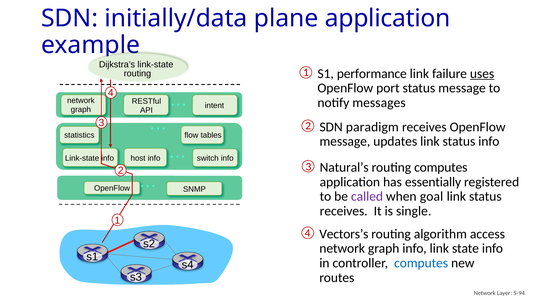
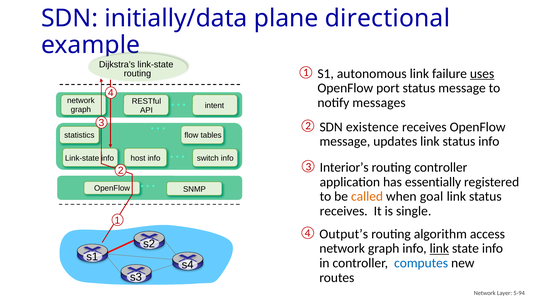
plane application: application -> directional (387, 19)
performance: performance -> autonomous (372, 74)
paradigm: paradigm -> existence (372, 127)
Natural’s: Natural’s -> Interior’s (344, 167)
routing computes: computes -> controller (441, 167)
called colour: purple -> orange (367, 197)
Vectors’s: Vectors’s -> Output’s (344, 234)
link underline: none -> present (439, 249)
